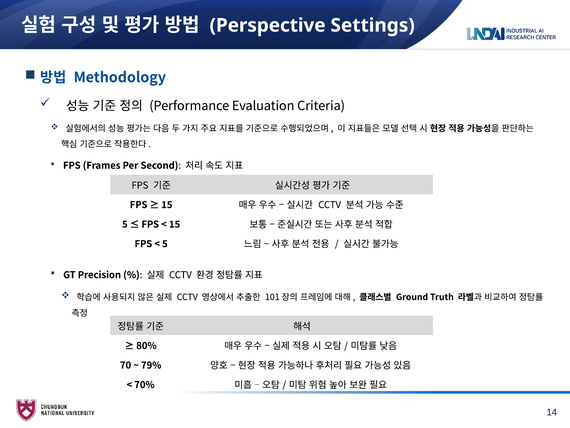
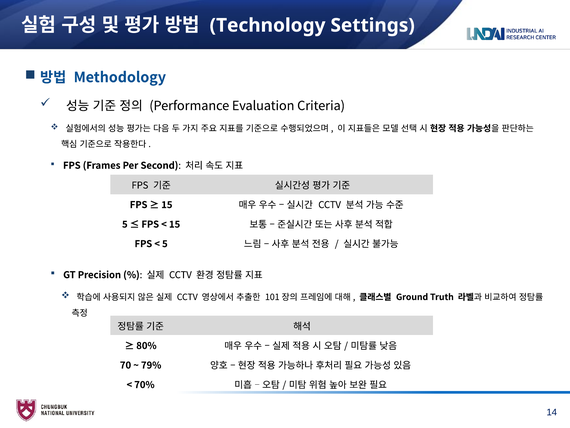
Perspective: Perspective -> Technology (268, 25)
